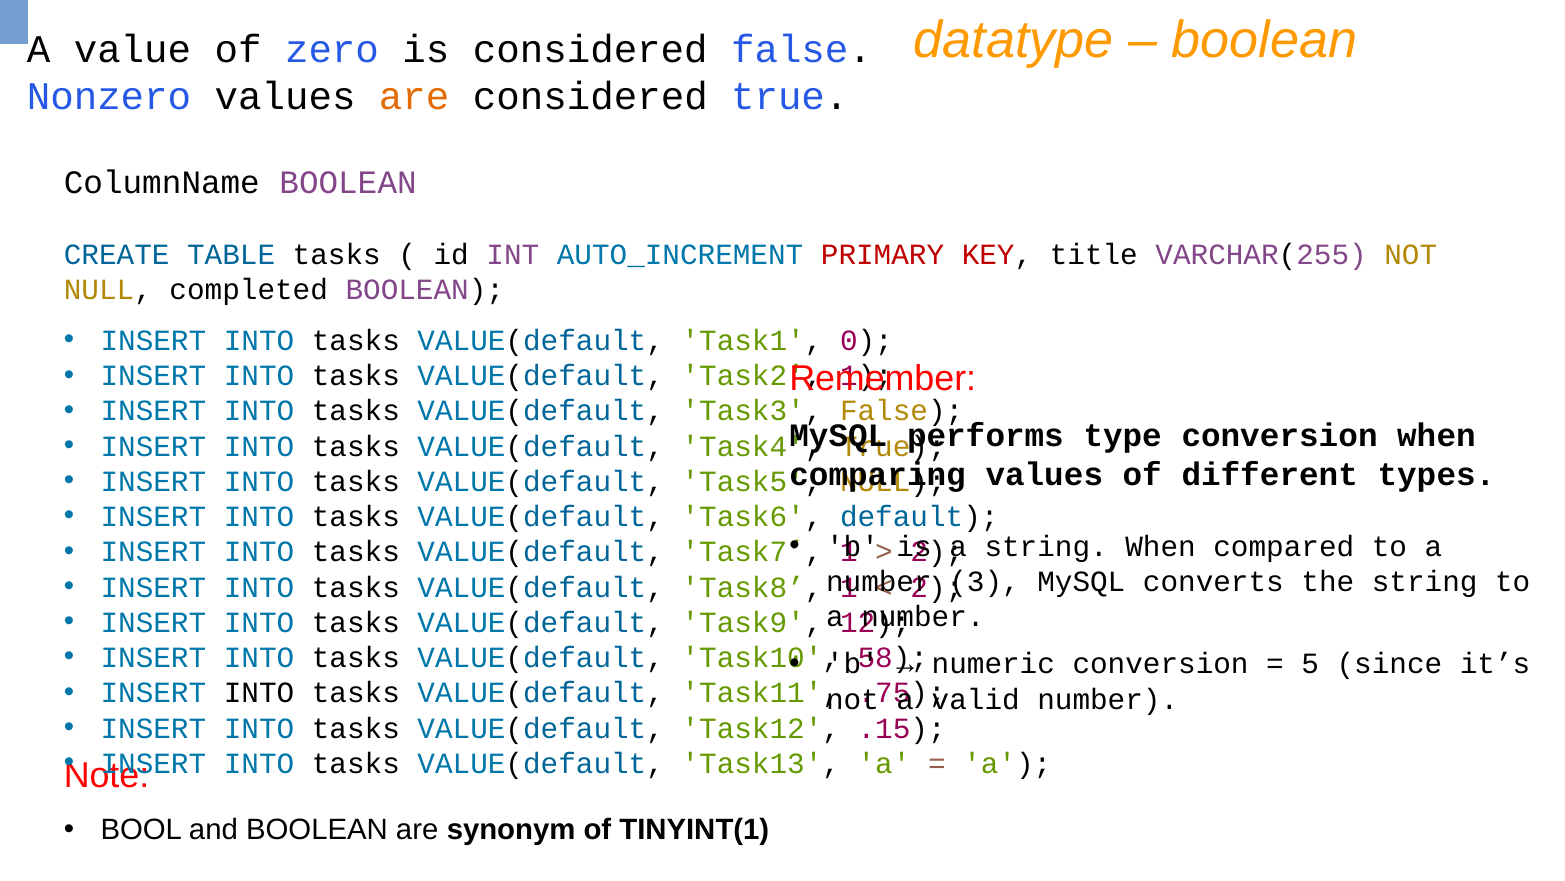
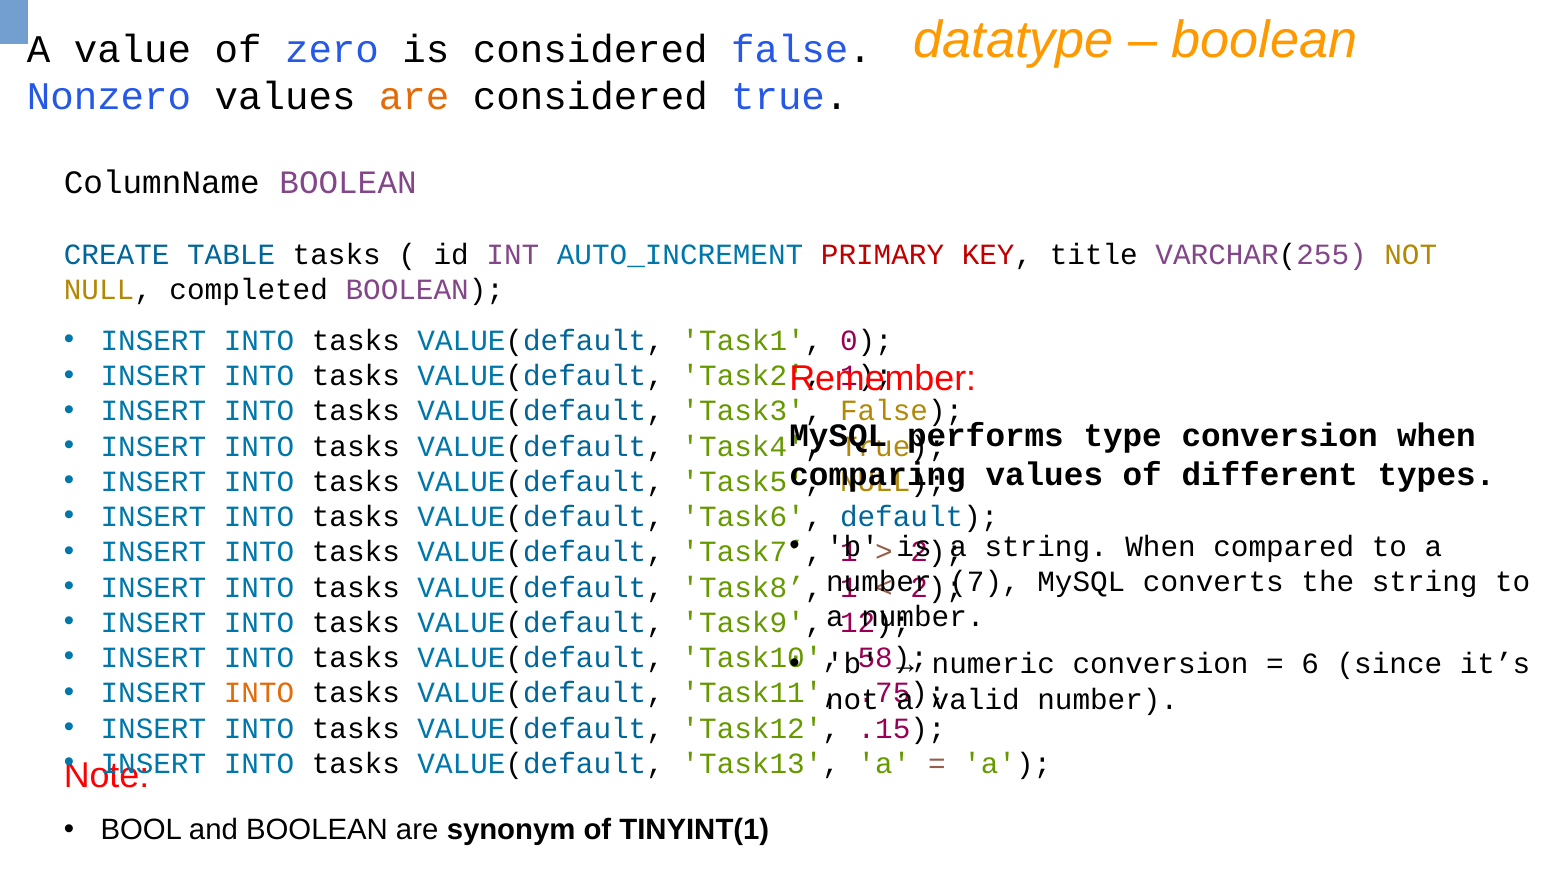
3: 3 -> 7 (985, 582)
5: 5 -> 6 (1310, 664)
INTO colour: black -> orange (259, 693)
